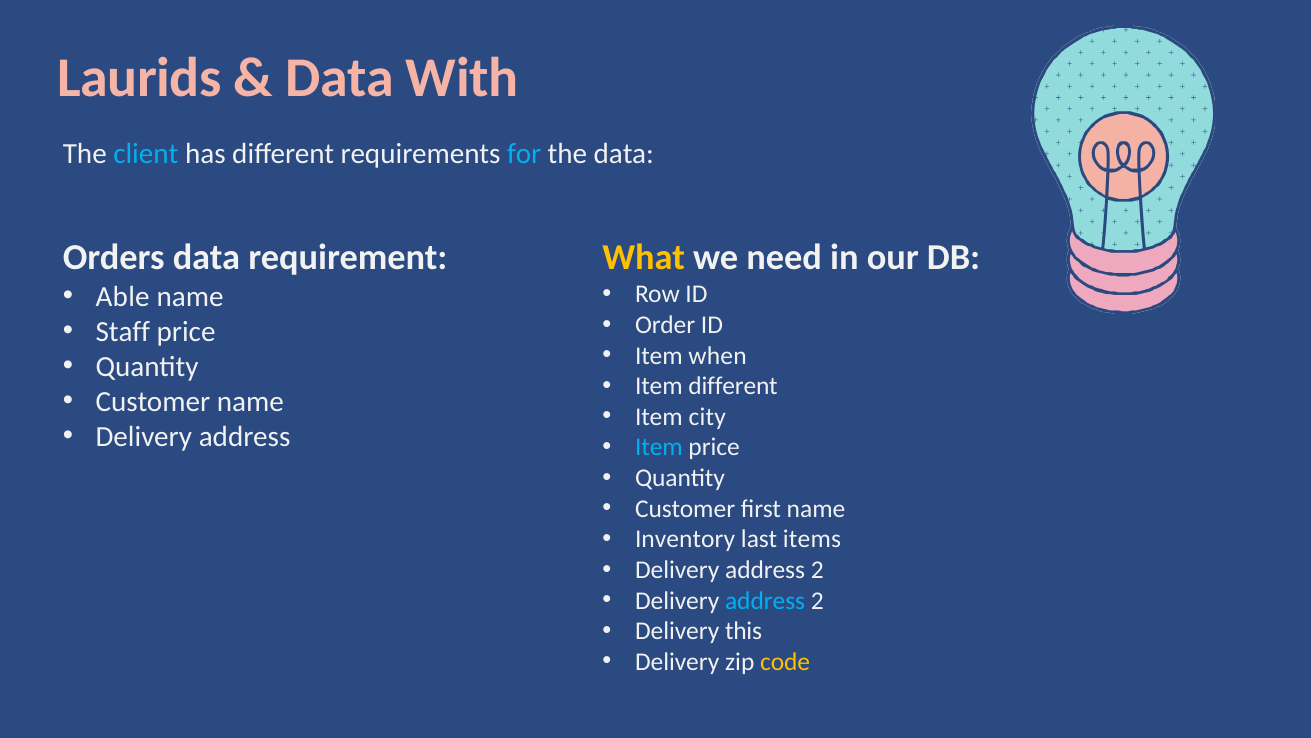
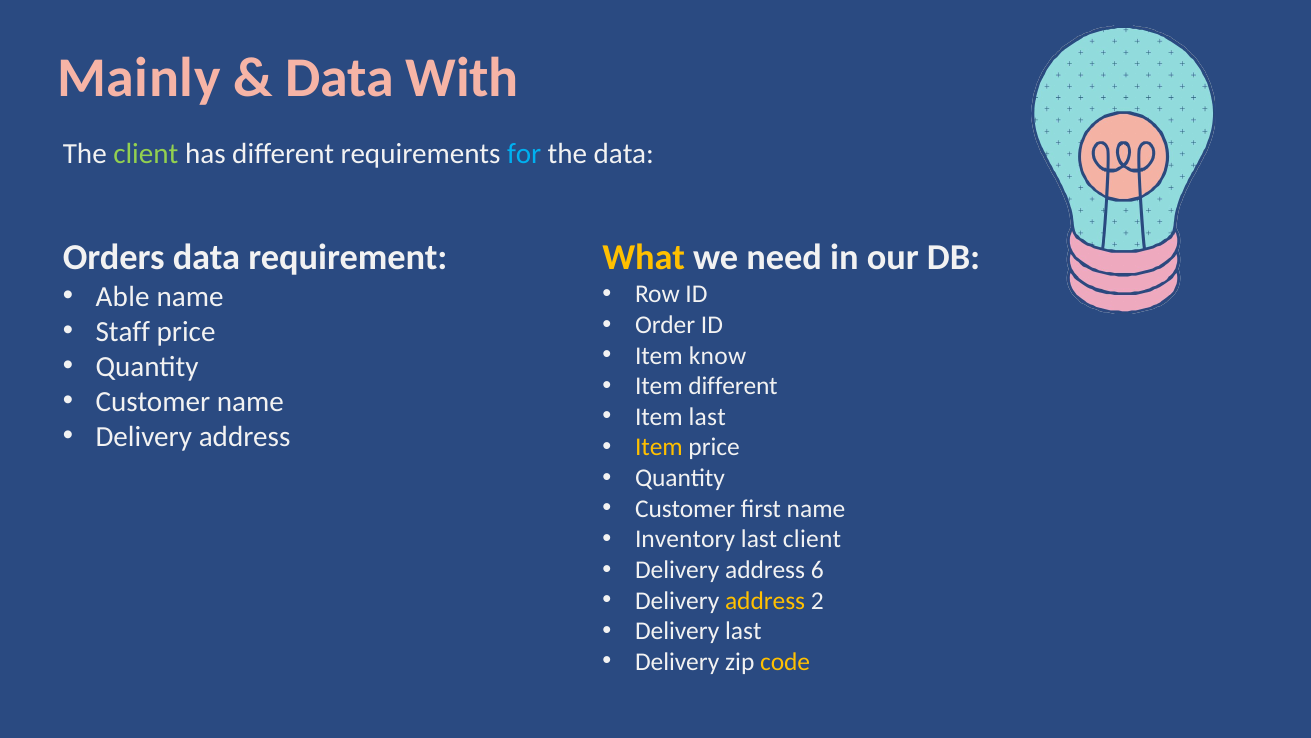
Laurids: Laurids -> Mainly (139, 78)
client colour: light blue -> light green (146, 153)
when: when -> know (718, 355)
Item city: city -> last (707, 417)
Item colour: light blue -> yellow (659, 447)
last items: items -> client (812, 539)
2: 2 -> 6 (817, 570)
address colour: light blue -> yellow (765, 600)
Delivery this: this -> last (743, 631)
